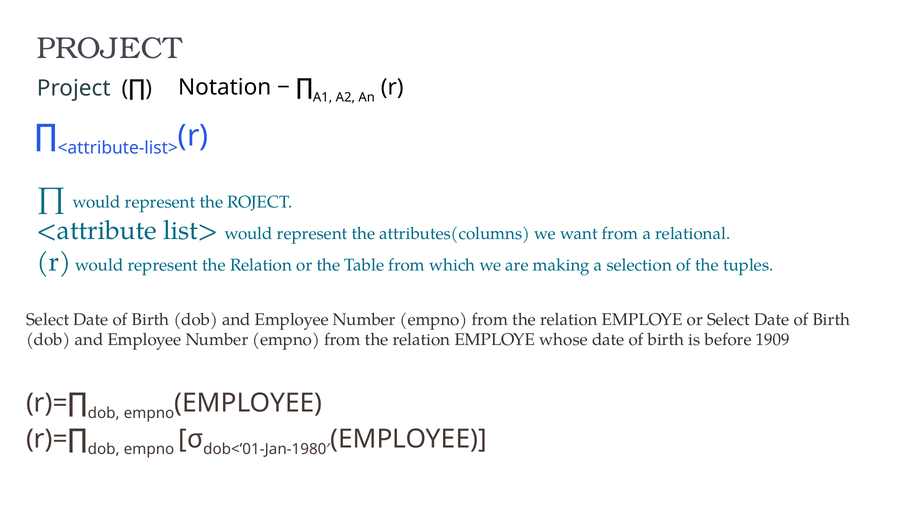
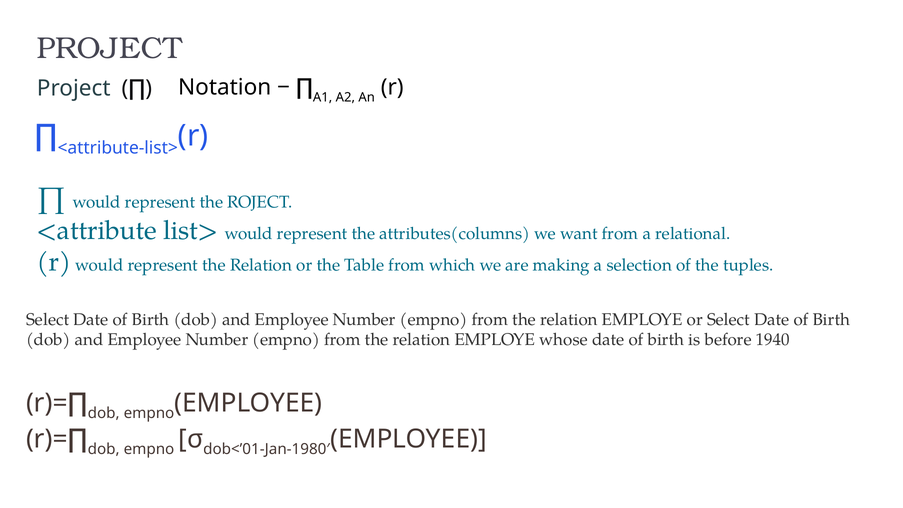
1909: 1909 -> 1940 (773, 340)
